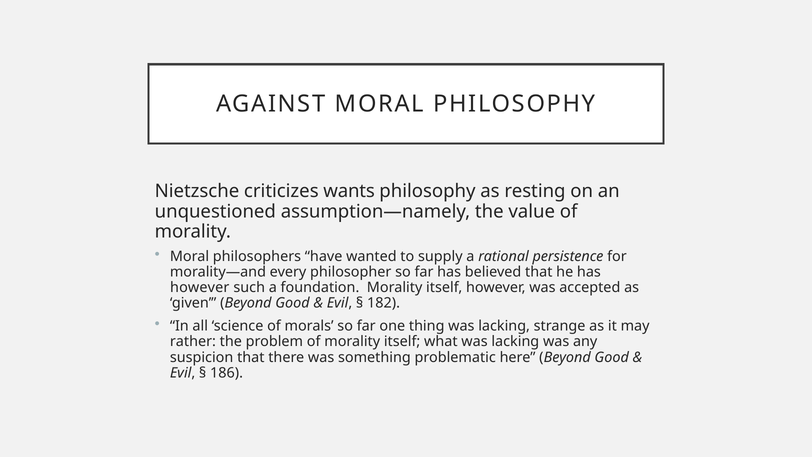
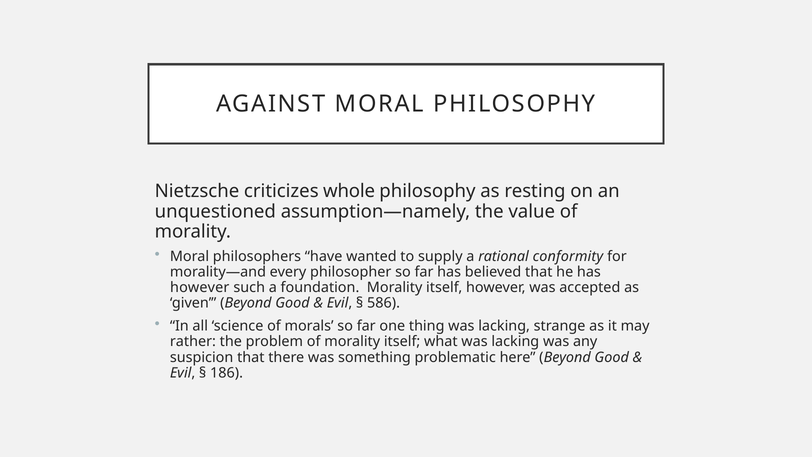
wants: wants -> whole (349, 191)
persistence: persistence -> conformity (568, 256)
182: 182 -> 586 (384, 303)
